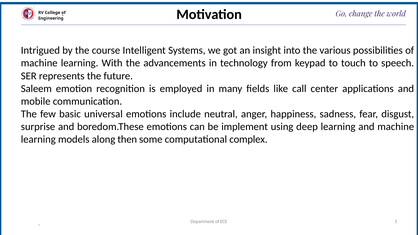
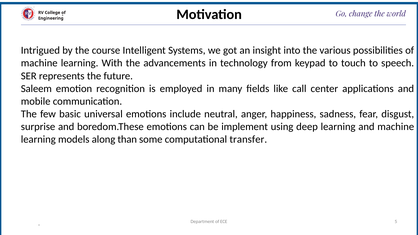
then: then -> than (127, 140)
complex: complex -> transfer (248, 140)
